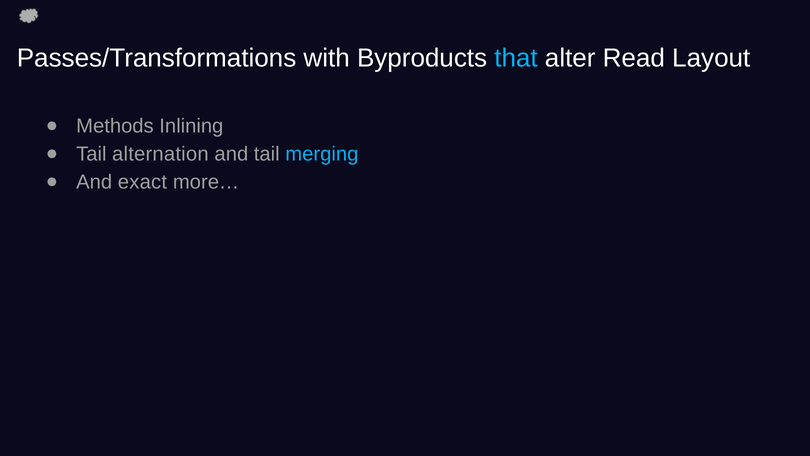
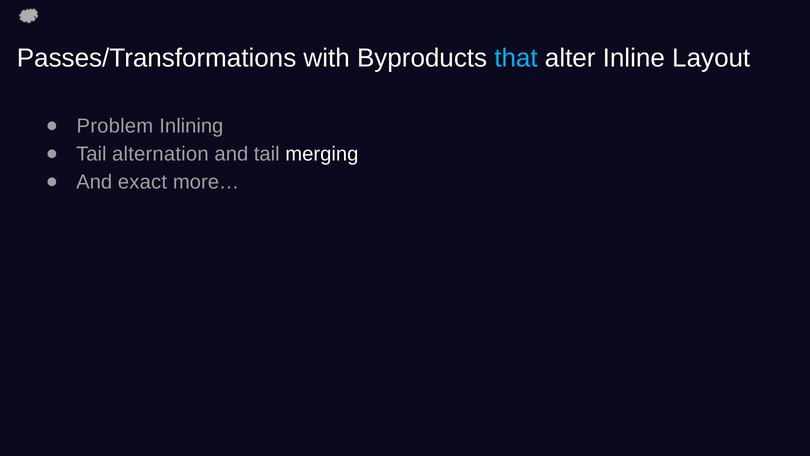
Read: Read -> Inline (634, 58)
Methods: Methods -> Problem (115, 126)
merging colour: light blue -> white (322, 154)
